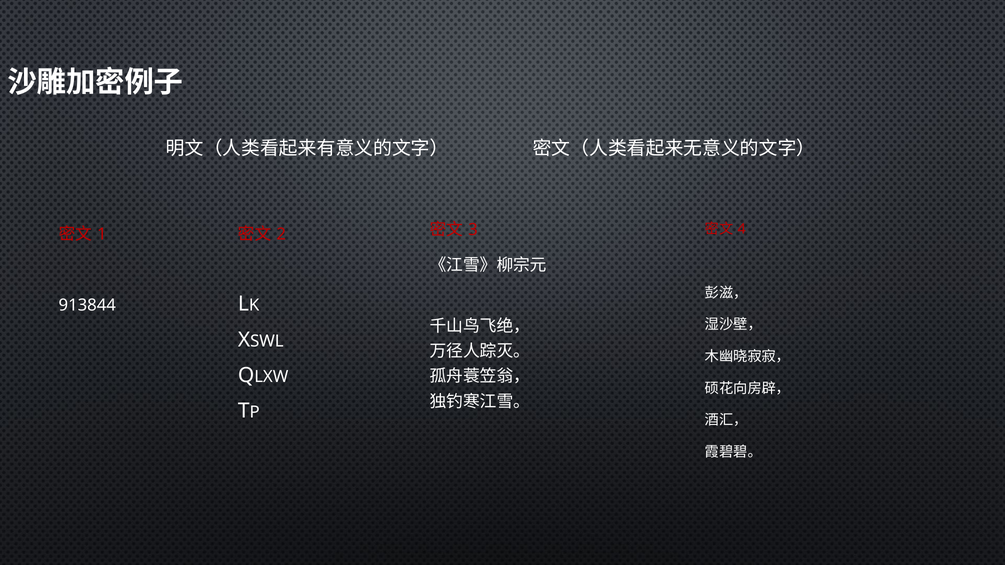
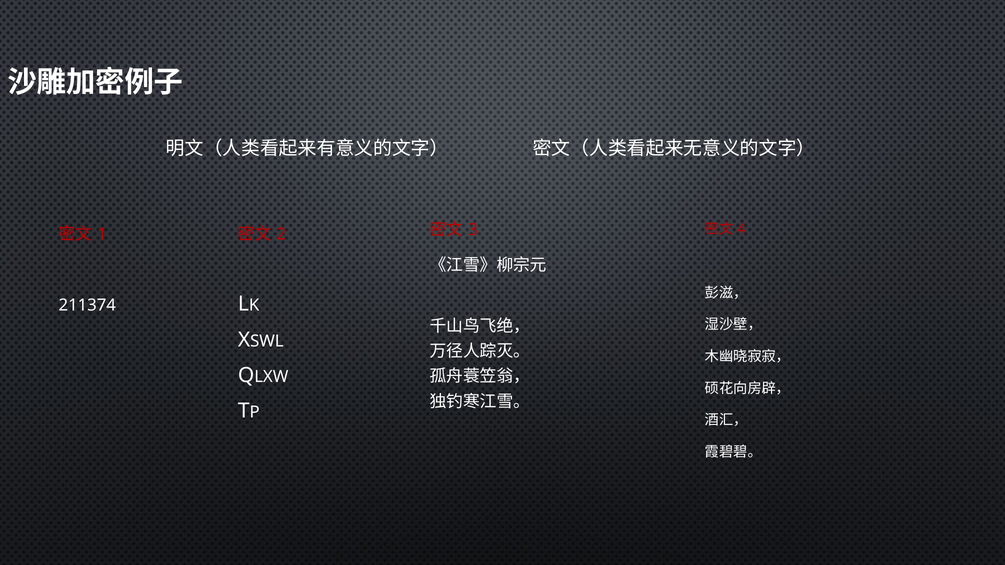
913844: 913844 -> 211374 (87, 306)
